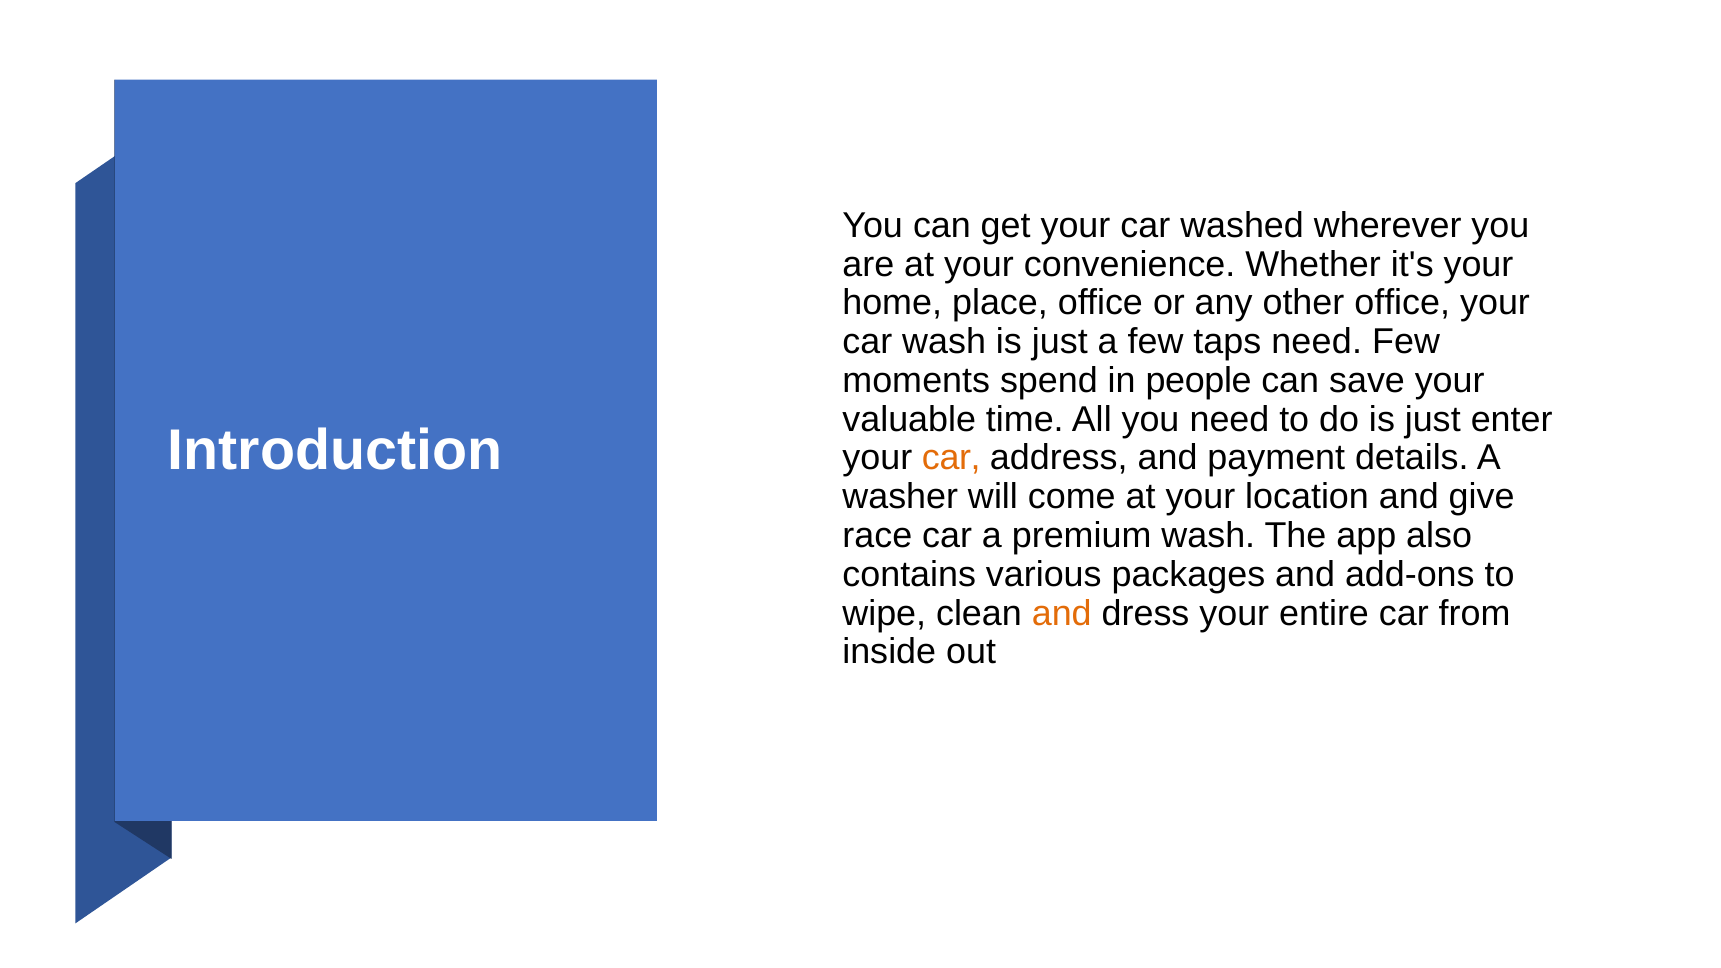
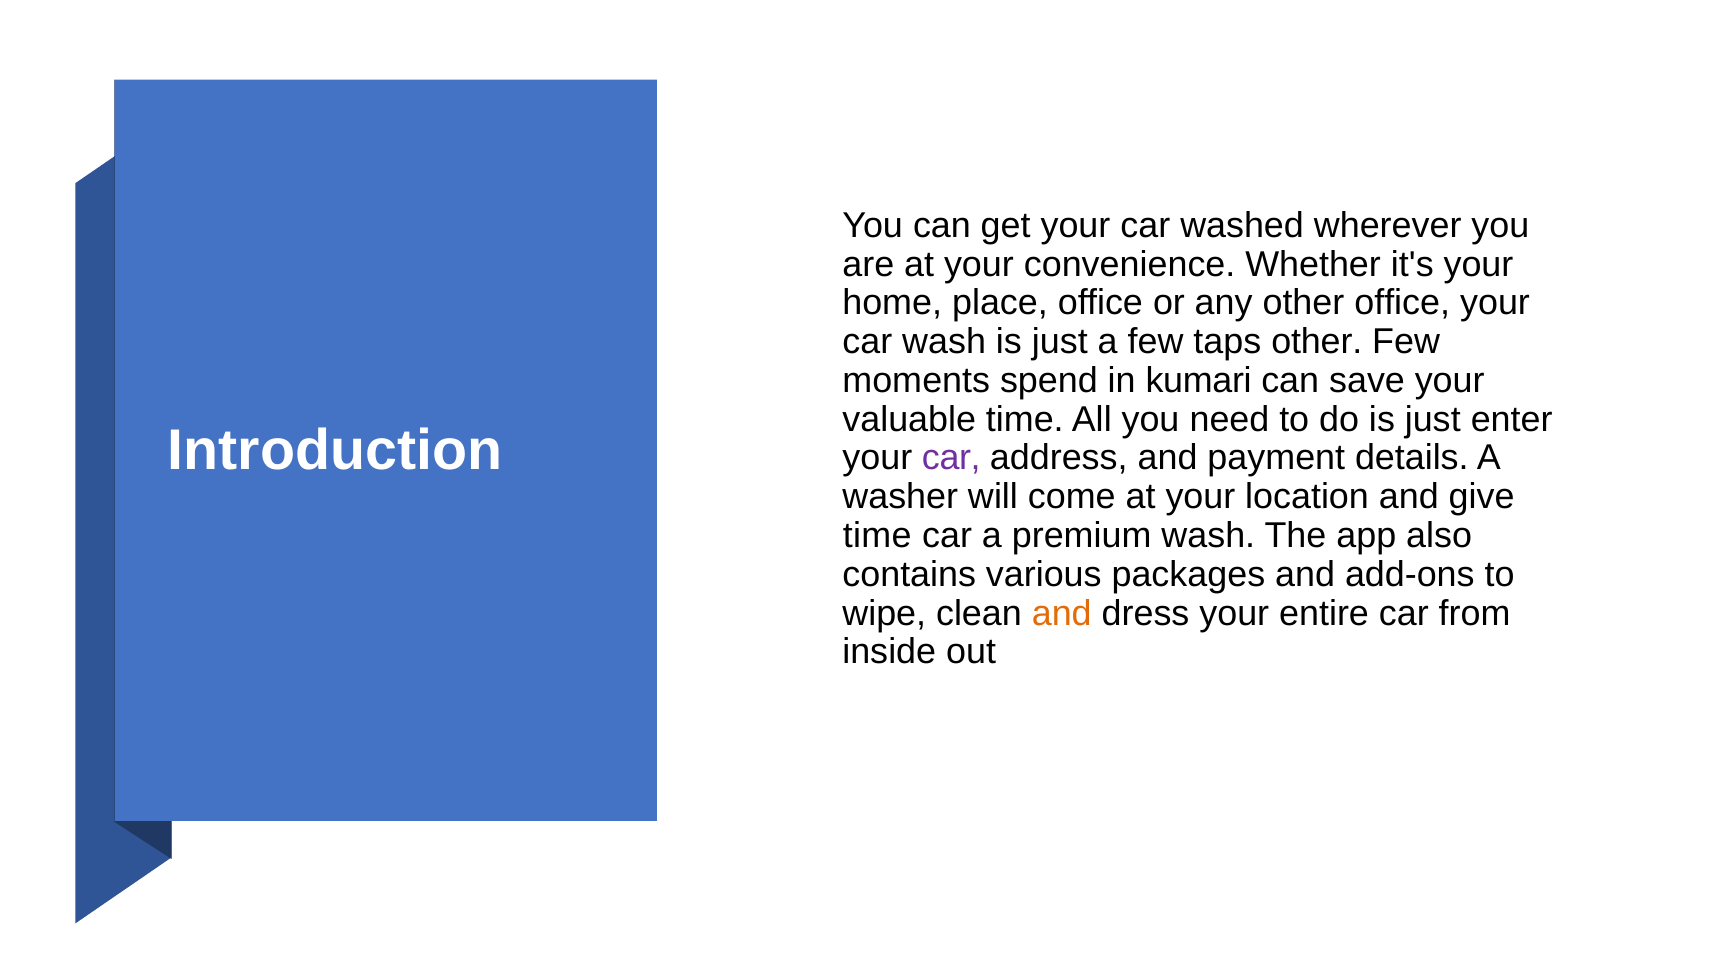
taps need: need -> other (1317, 342)
people: people -> kumari (1199, 381)
car colour: orange -> purple (951, 458)
race: race -> time (877, 536)
